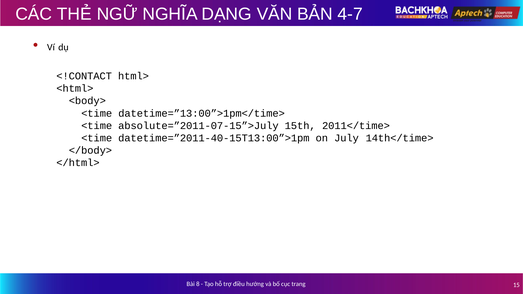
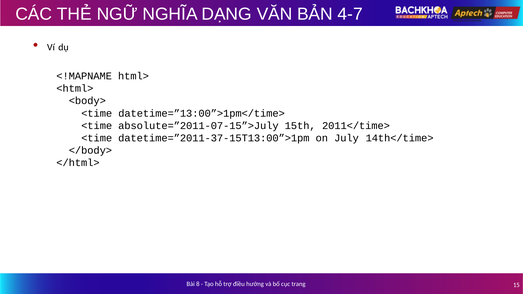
<!CONTACT: <!CONTACT -> <!MAPNAME (84, 76)
datetime=”2011-40-15T13:00”>1pm: datetime=”2011-40-15T13:00”>1pm -> datetime=”2011-37-15T13:00”>1pm (214, 138)
